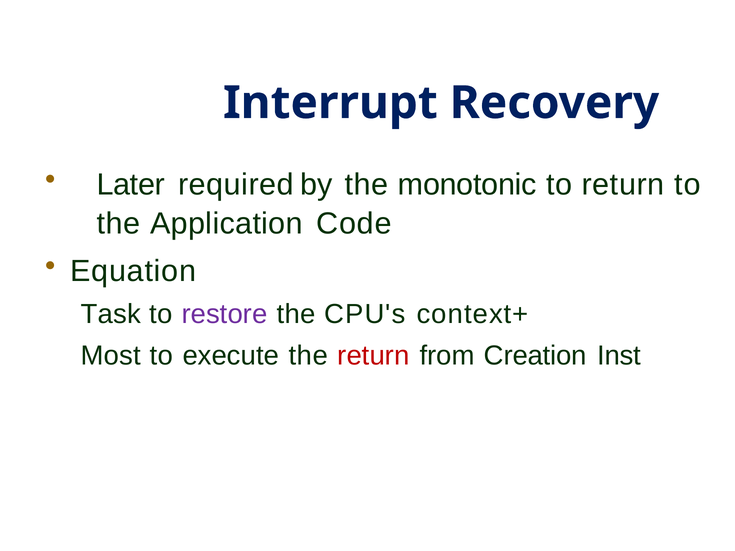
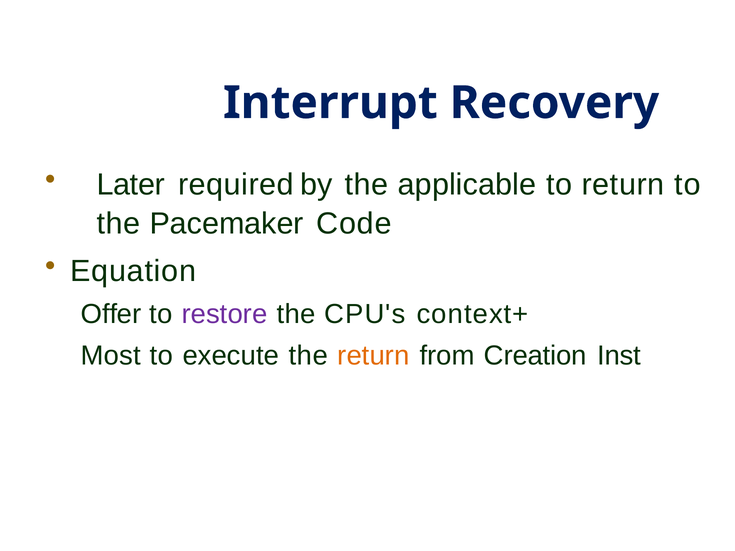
monotonic: monotonic -> applicable (467, 185)
Application: Application -> Pacemaker (227, 224)
Task: Task -> Offer (111, 314)
return colour: red -> orange (373, 356)
